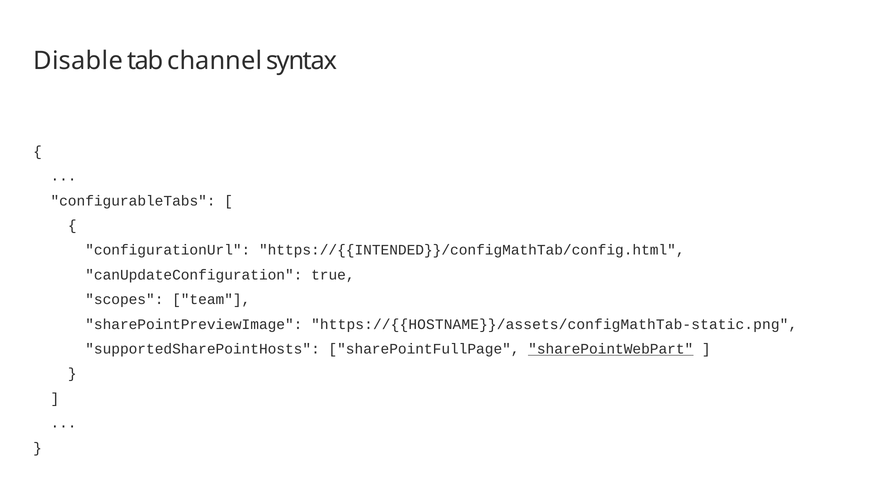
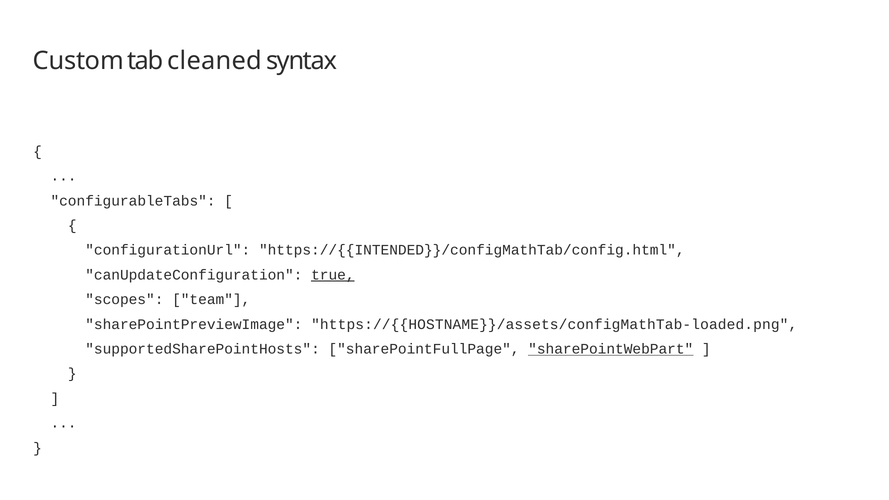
Disable: Disable -> Custom (78, 61)
channel: channel -> cleaned (215, 61)
true underline: none -> present (333, 275)
https://{{HOSTNAME}}/assets/configMathTab-static.png: https://{{HOSTNAME}}/assets/configMathTab-static.png -> https://{{HOSTNAME}}/assets/configMathTab-loaded.png (554, 324)
